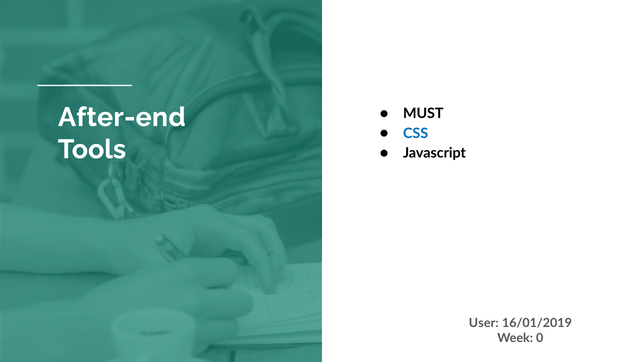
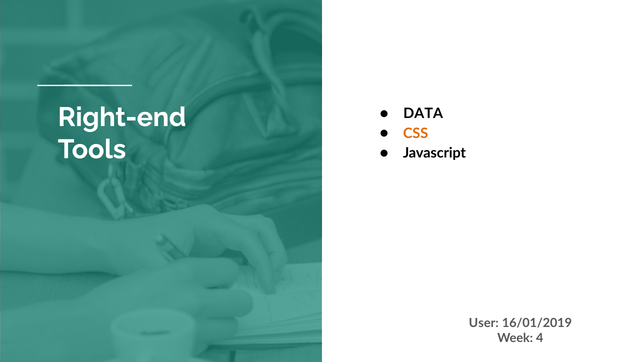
After-end: After-end -> Right-end (122, 117)
MUST: MUST -> DATA (423, 114)
CSS colour: blue -> orange (416, 134)
0: 0 -> 4 (540, 338)
